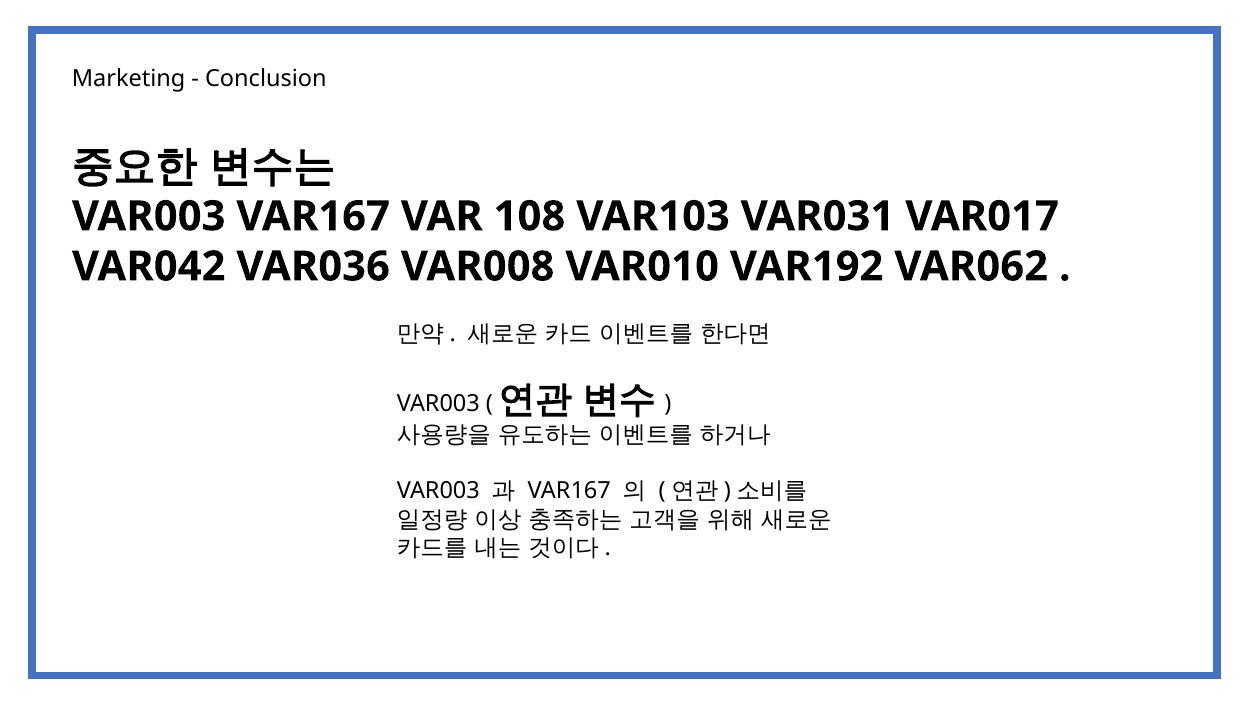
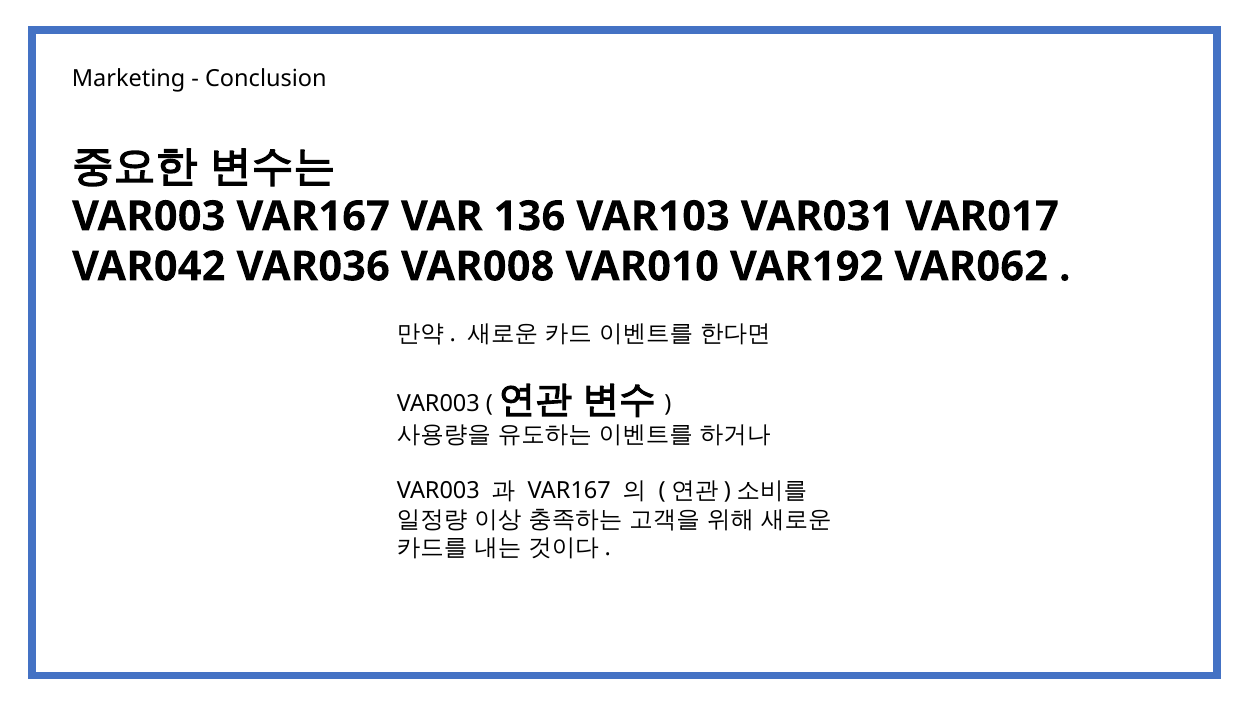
108: 108 -> 136 (529, 216)
